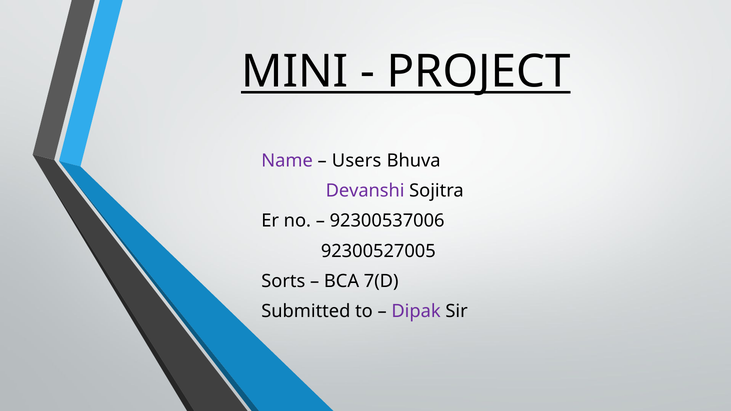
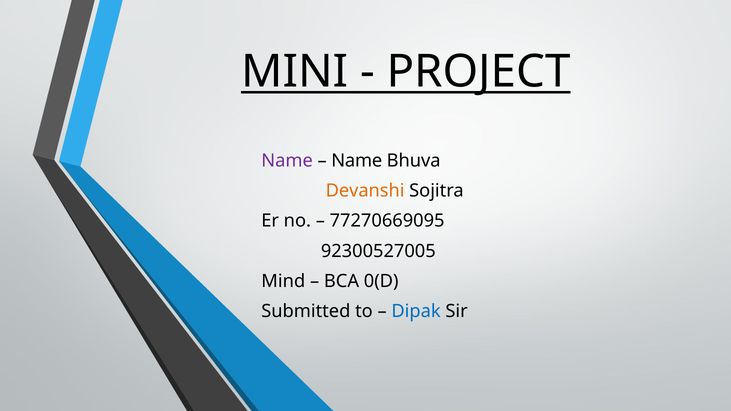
Users: Users -> Name (357, 161)
Devanshi colour: purple -> orange (365, 191)
92300537006: 92300537006 -> 77270669095 (387, 221)
Sorts: Sorts -> Mind (283, 281)
7(D: 7(D -> 0(D (381, 281)
Dipak colour: purple -> blue (416, 311)
